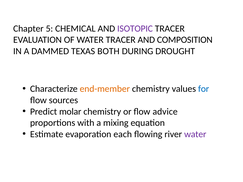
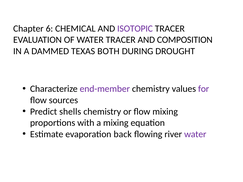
5: 5 -> 6 (49, 29)
end-member colour: orange -> purple (105, 89)
for colour: blue -> purple (204, 89)
molar: molar -> shells (70, 112)
flow advice: advice -> mixing (165, 112)
each: each -> back (123, 134)
